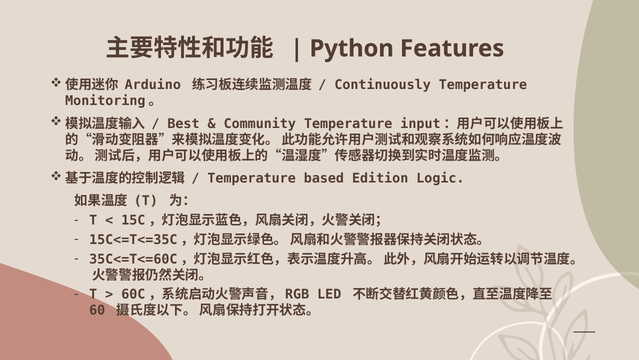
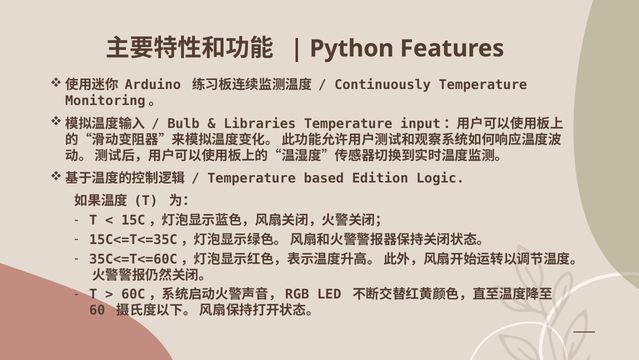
Best: Best -> Bulb (183, 123)
Community: Community -> Libraries (260, 123)
